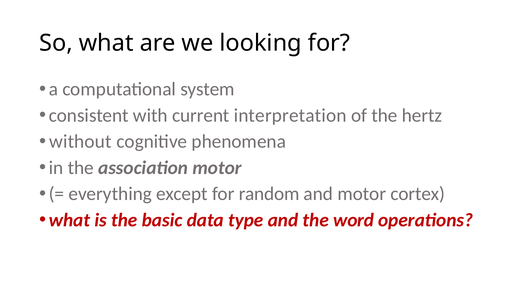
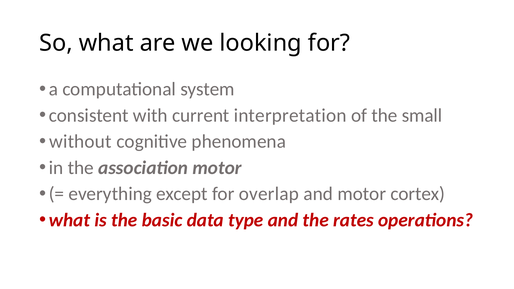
hertz: hertz -> small (422, 115)
random: random -> overlap (269, 194)
word: word -> rates (354, 220)
